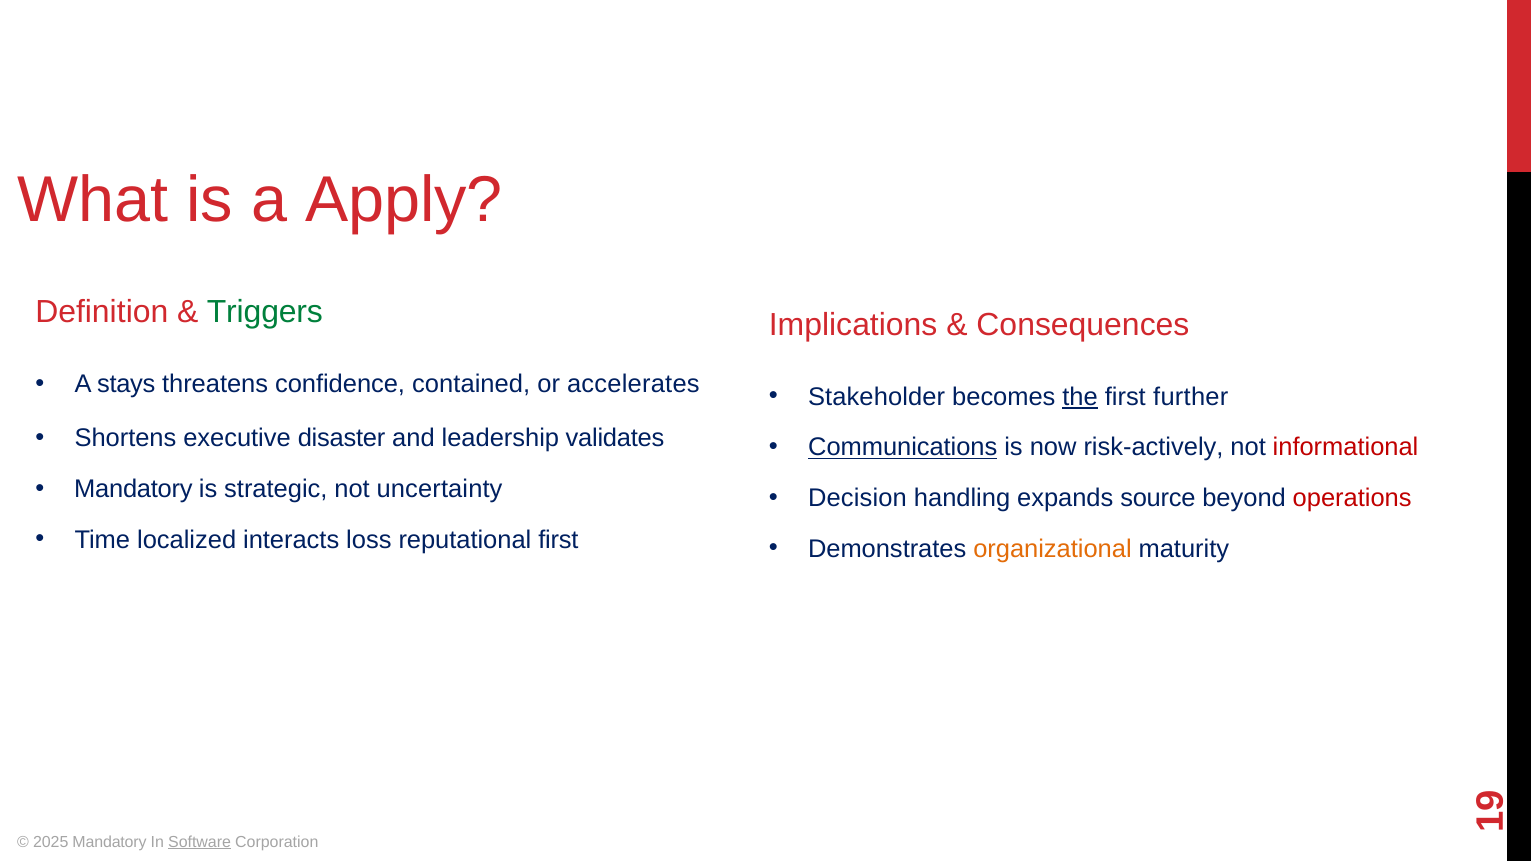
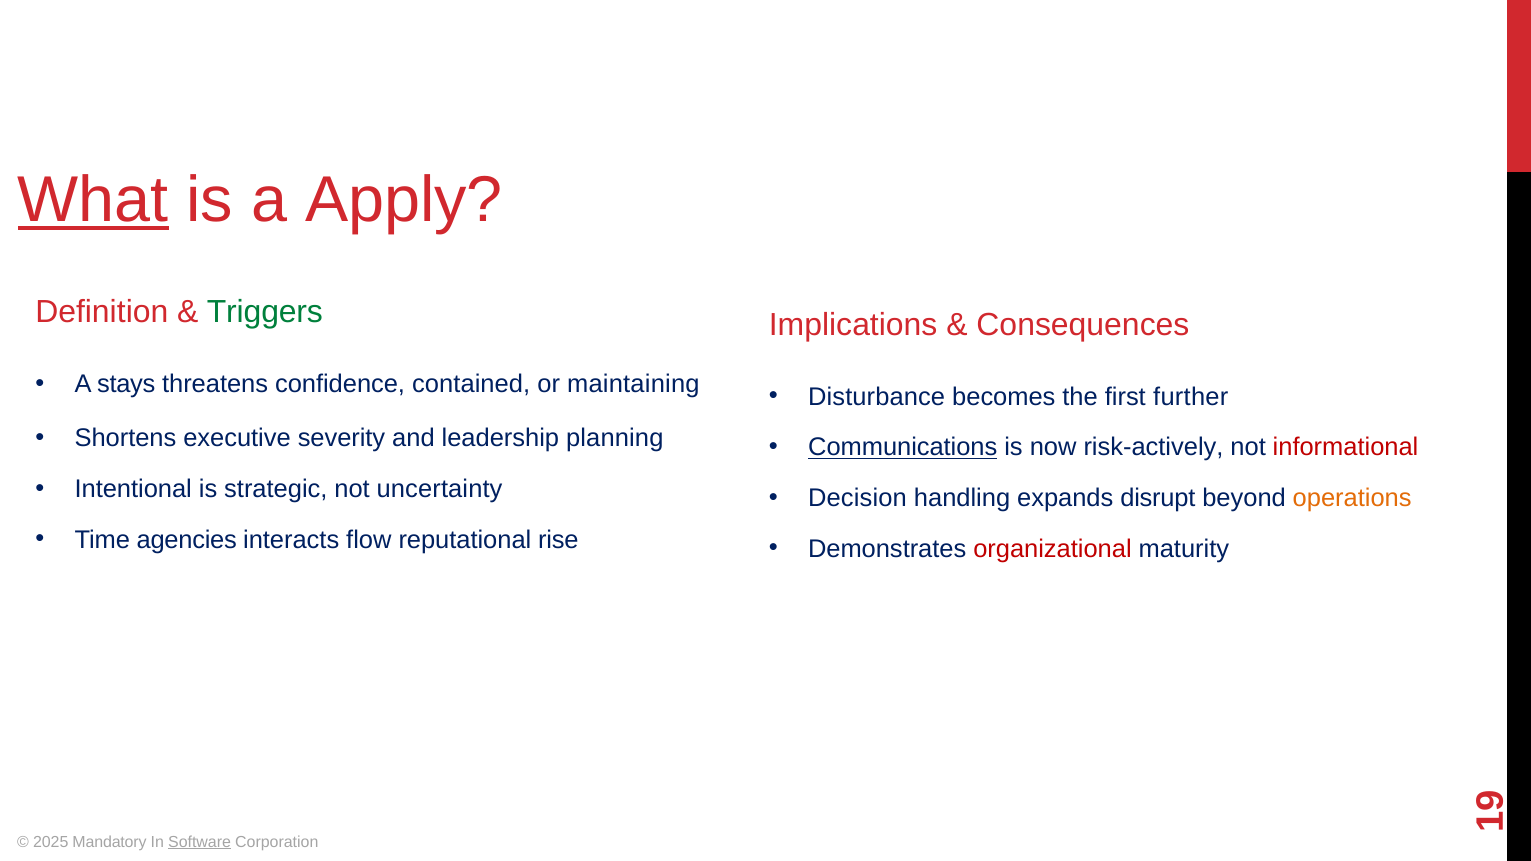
What underline: none -> present (93, 201)
accelerates: accelerates -> maintaining (633, 384)
Stakeholder: Stakeholder -> Disturbance (877, 397)
the underline: present -> none (1080, 397)
disaster: disaster -> severity (342, 438)
validates: validates -> planning (615, 438)
Mandatory: Mandatory -> Intentional (133, 489)
source: source -> disrupt (1158, 498)
operations colour: red -> orange (1352, 498)
localized: localized -> agencies (187, 540)
loss: loss -> flow (369, 540)
reputational first: first -> rise (558, 540)
organizational colour: orange -> red (1052, 549)
